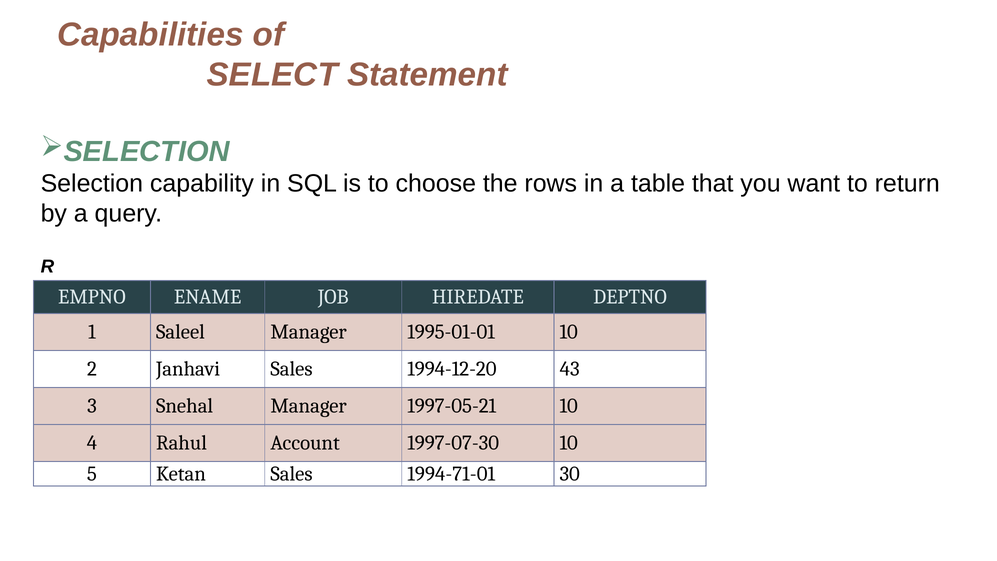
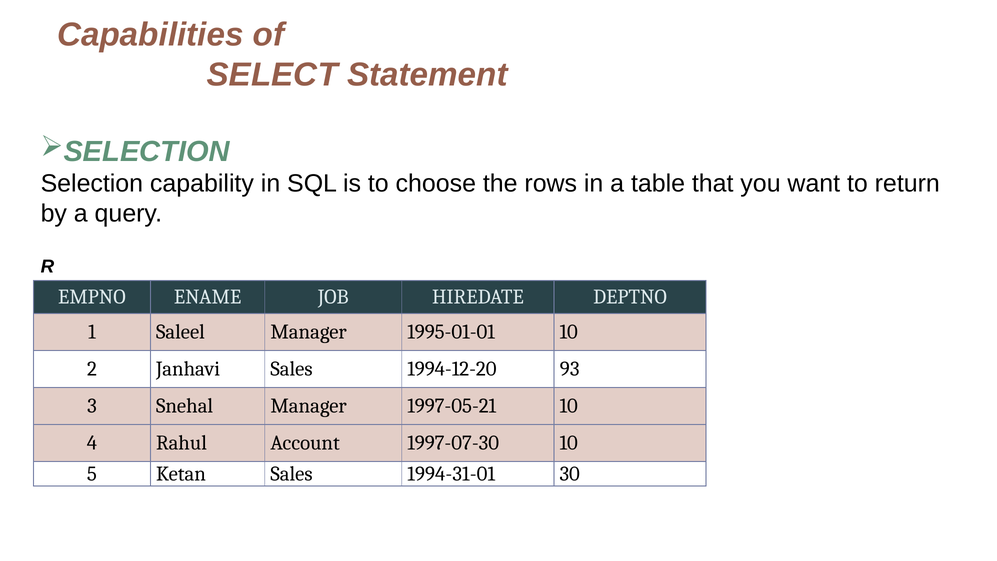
43: 43 -> 93 (570, 369)
1994-71-01: 1994-71-01 -> 1994-31-01 (451, 474)
